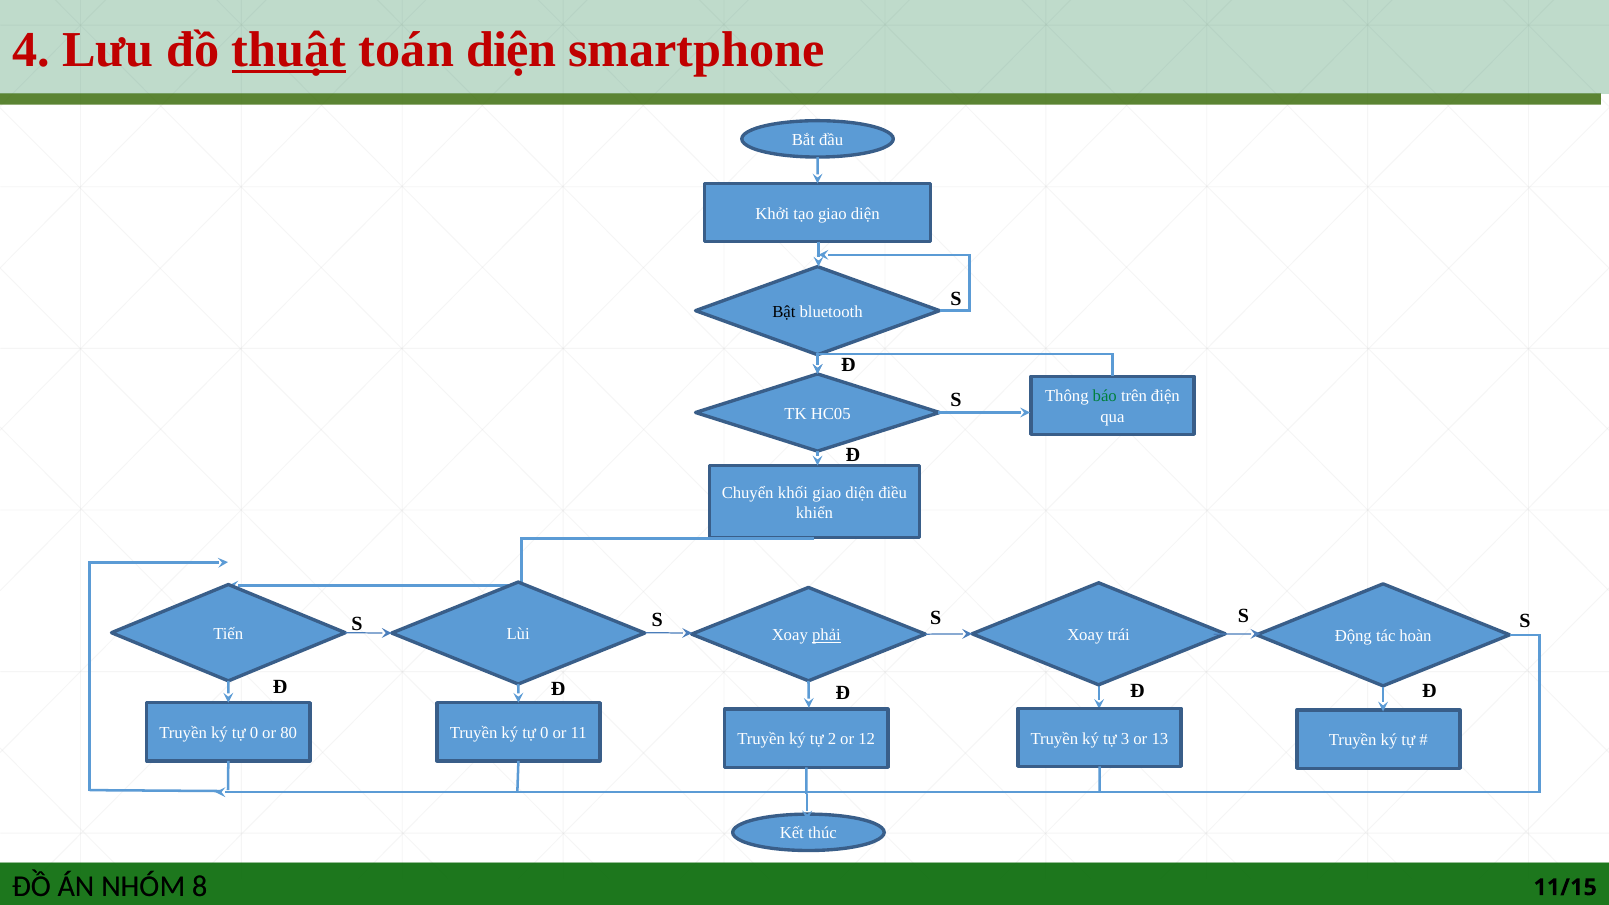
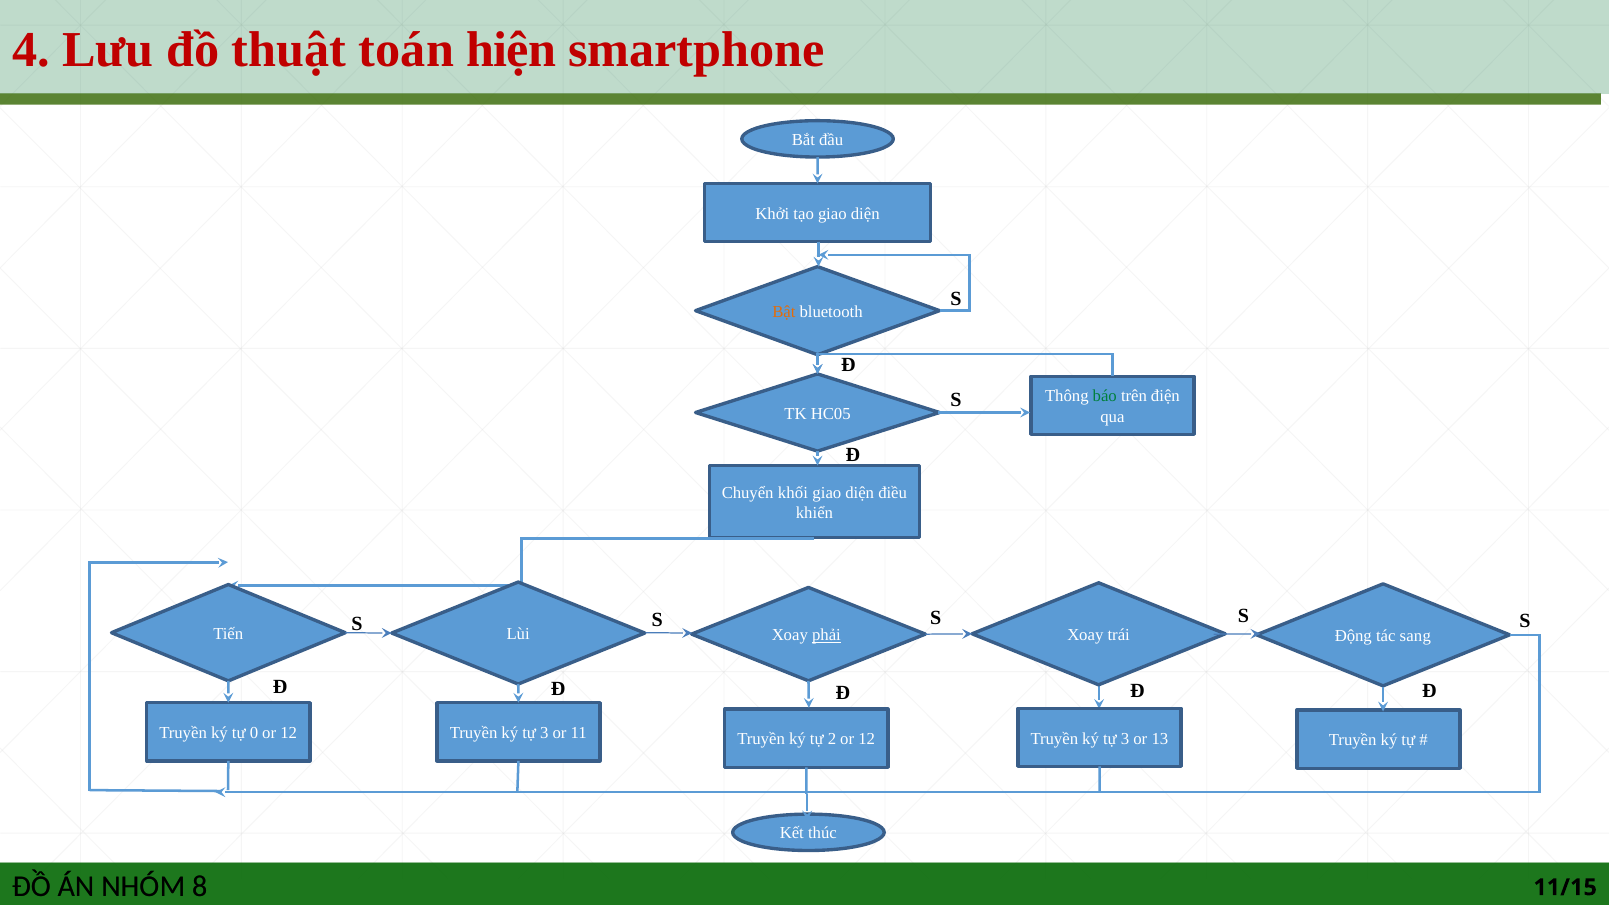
thuật underline: present -> none (289, 50)
toán diện: diện -> hiện (511, 50)
Bật colour: black -> orange (784, 312)
hoàn: hoàn -> sang (1415, 636)
0 or 80: 80 -> 12 (289, 733)
0: 0 -> 3 (544, 733)
